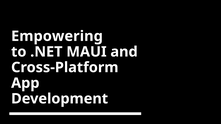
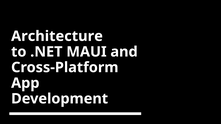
Empowering: Empowering -> Architecture (57, 36)
